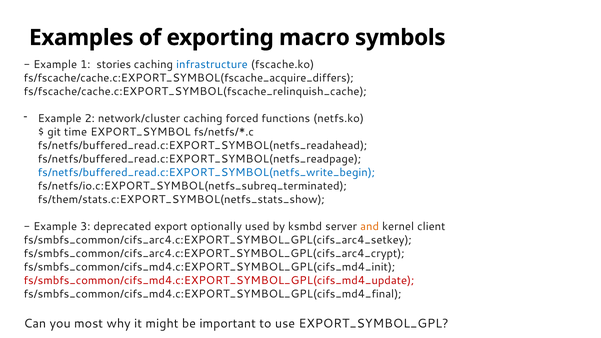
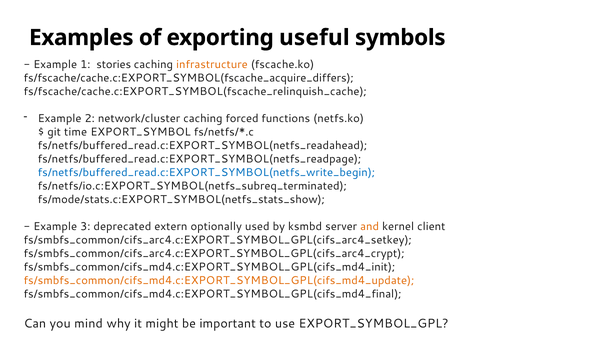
macro: macro -> useful (314, 38)
infrastructure colour: blue -> orange (212, 64)
fs/them/stats.c:EXPORT_SYMBOL(netfs_stats_show: fs/them/stats.c:EXPORT_SYMBOL(netfs_stats_show -> fs/mode/stats.c:EXPORT_SYMBOL(netfs_stats_show (181, 200)
export: export -> extern (171, 227)
fs/smbfs_common/cifs_md4.c:EXPORT_SYMBOL_GPL(cifs_md4_update colour: red -> orange (219, 281)
most: most -> mind (89, 324)
